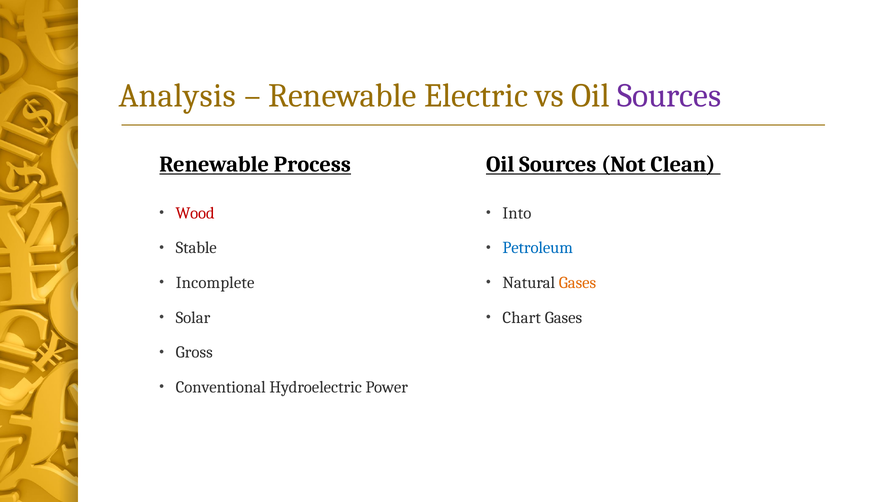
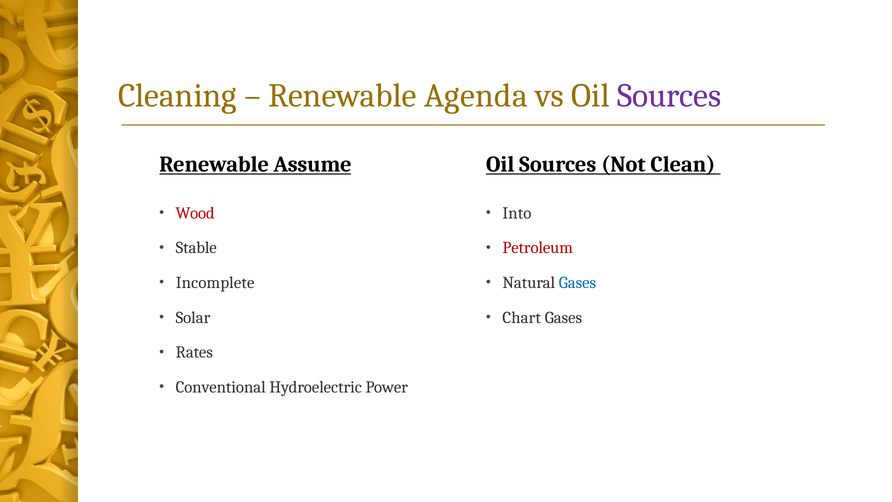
Analysis: Analysis -> Cleaning (177, 95)
Electric: Electric -> Agenda (476, 95)
Process: Process -> Assume (313, 164)
Petroleum colour: blue -> red (538, 248)
Gases colour: orange -> blue (577, 283)
Gross: Gross -> Rates (194, 352)
